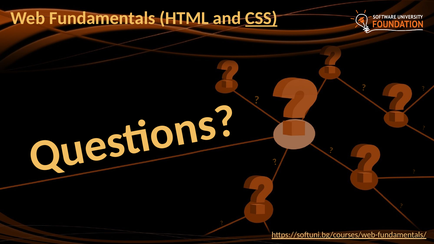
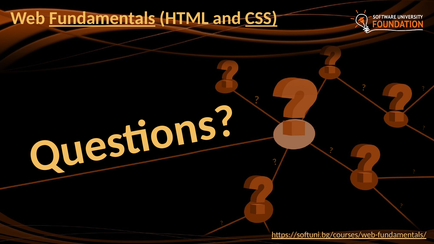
Fundamentals underline: none -> present (102, 18)
